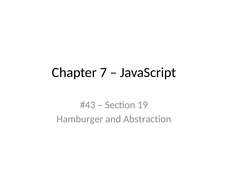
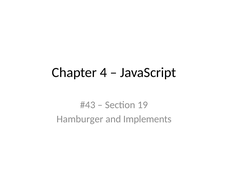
7: 7 -> 4 (103, 72)
Abstraction: Abstraction -> Implements (147, 119)
